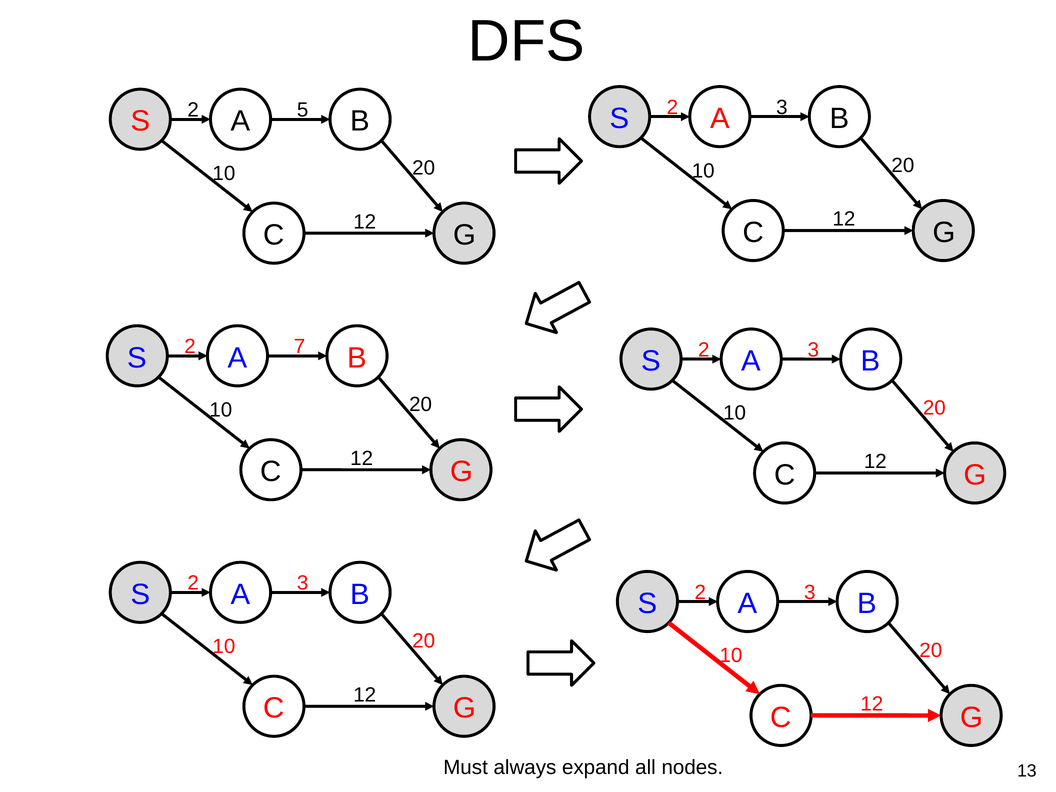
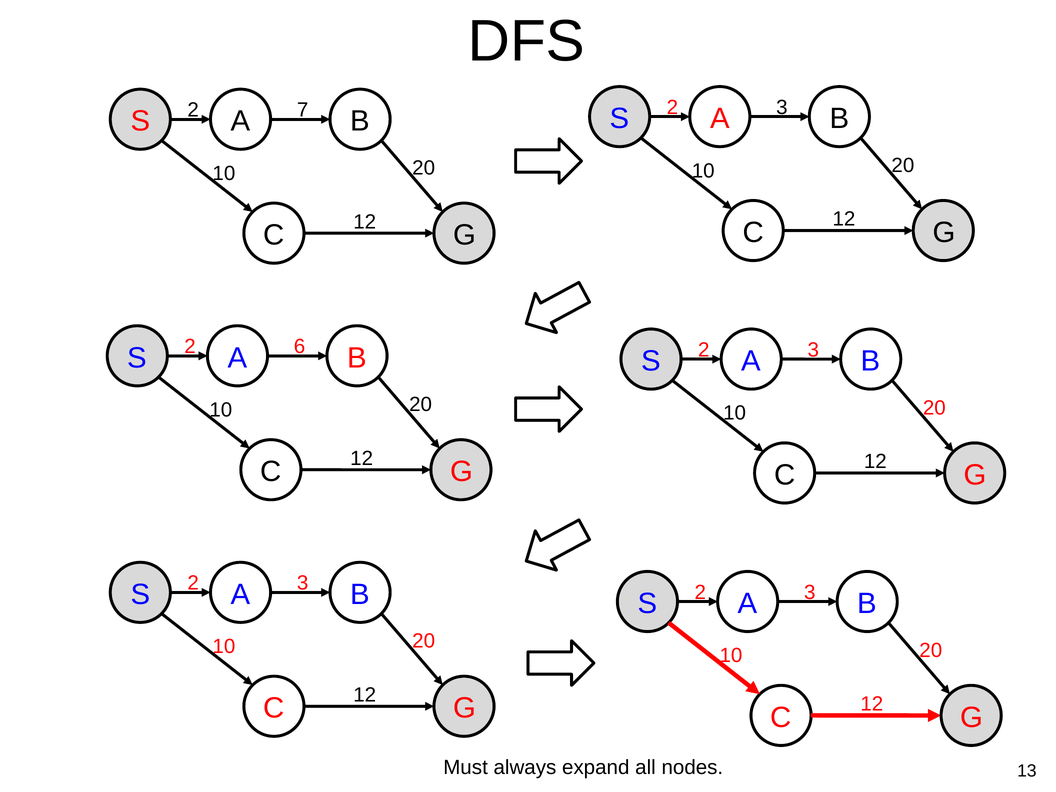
5: 5 -> 7 (303, 110)
7: 7 -> 6 (300, 347)
